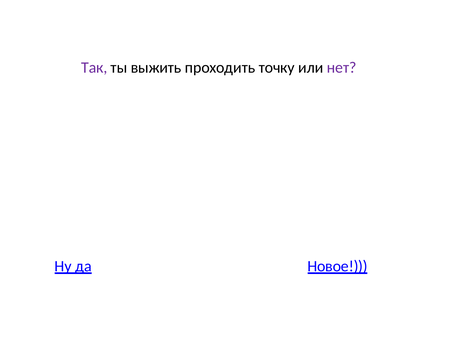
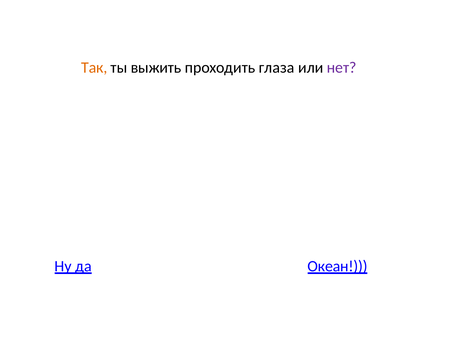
Так colour: purple -> orange (94, 68)
точку: точку -> глаза (277, 68)
Новое: Новое -> Океан (338, 266)
